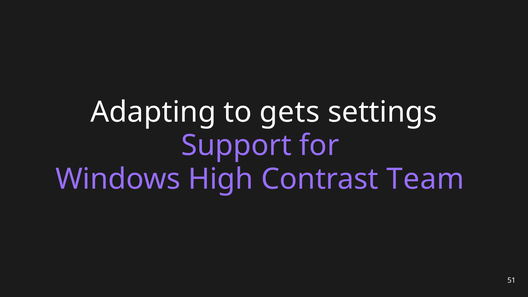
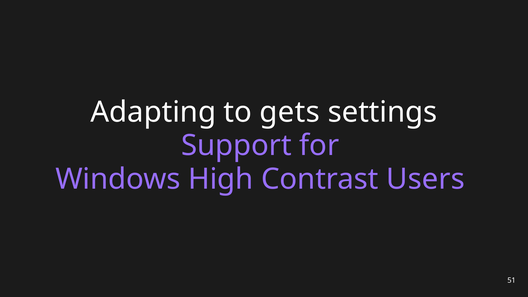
Team: Team -> Users (425, 179)
